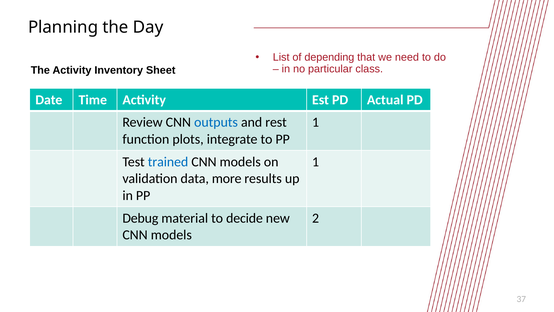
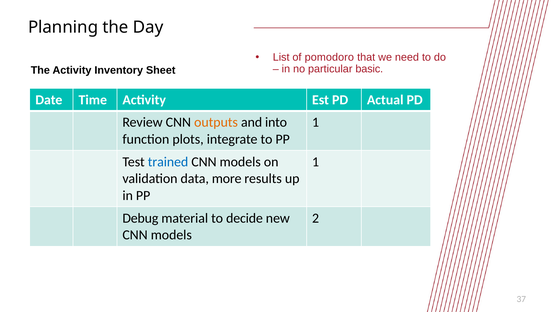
depending: depending -> pomodoro (329, 57)
class: class -> basic (369, 69)
outputs colour: blue -> orange (216, 122)
rest: rest -> into (276, 122)
